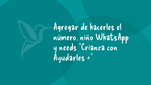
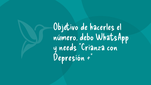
Agregar: Agregar -> Objetivo (66, 27)
niño: niño -> debo (87, 37)
Ayudarles: Ayudarles -> Depresión (69, 57)
